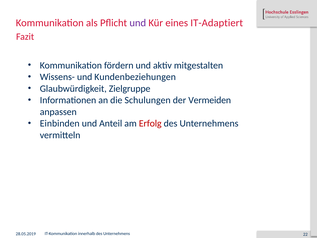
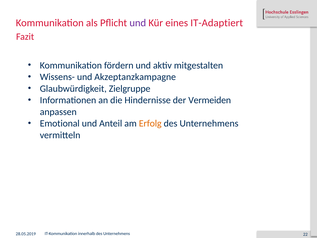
Kundenbeziehungen: Kundenbeziehungen -> Akzeptanzkampagne (135, 77)
Schulungen: Schulungen -> Hindernisse (148, 100)
Einbinden: Einbinden -> Emotional (60, 123)
Erfolg colour: red -> orange (150, 123)
